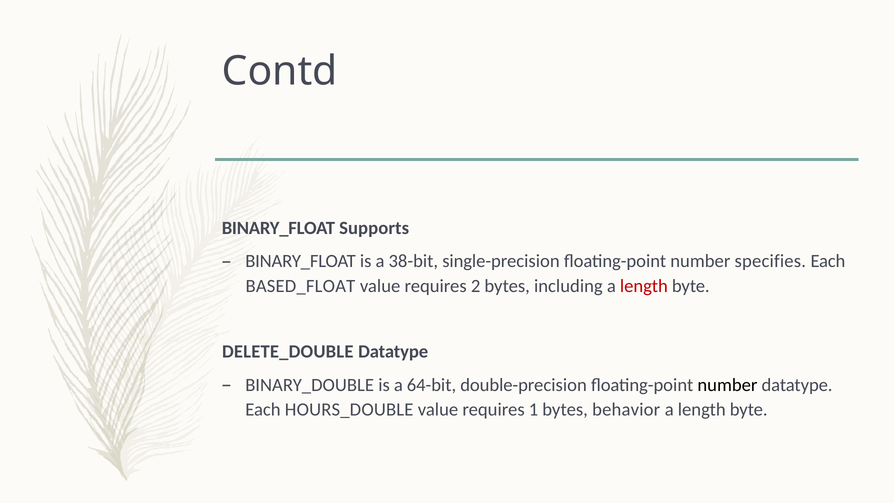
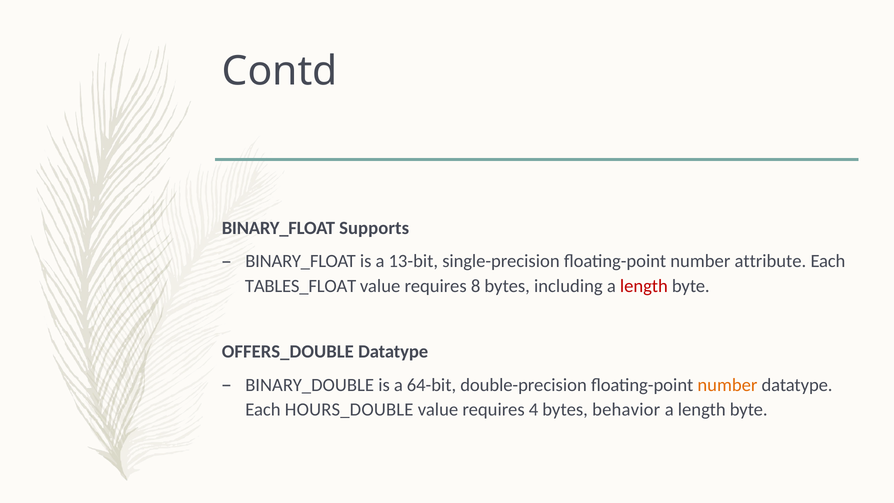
38-bit: 38-bit -> 13-bit (413, 261)
specifies: specifies -> attribute (770, 261)
BASED_FLOAT: BASED_FLOAT -> TABLES_FLOAT (301, 286)
2: 2 -> 8 (476, 286)
DELETE_DOUBLE: DELETE_DOUBLE -> OFFERS_DOUBLE (288, 352)
number colour: black -> orange (727, 385)
1: 1 -> 4 (534, 410)
